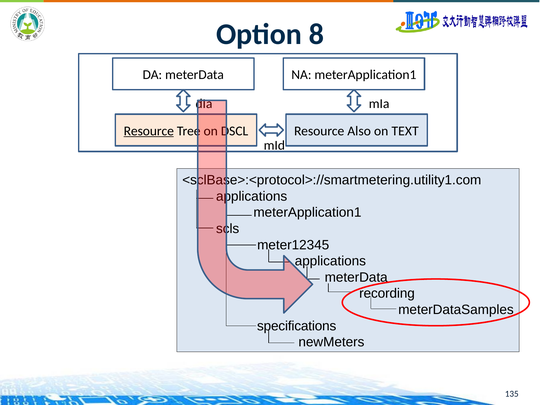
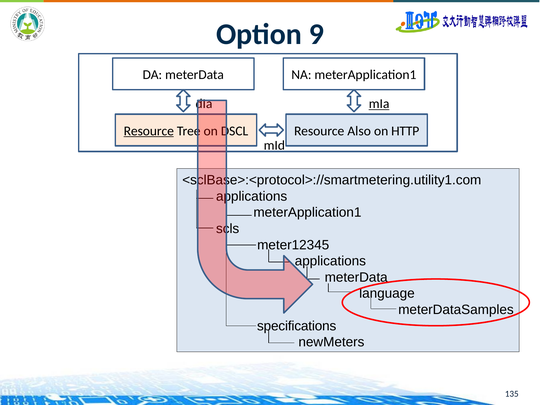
8: 8 -> 9 (316, 34)
mIa underline: none -> present (379, 104)
TEXT: TEXT -> HTTP (405, 131)
recording: recording -> language (387, 294)
